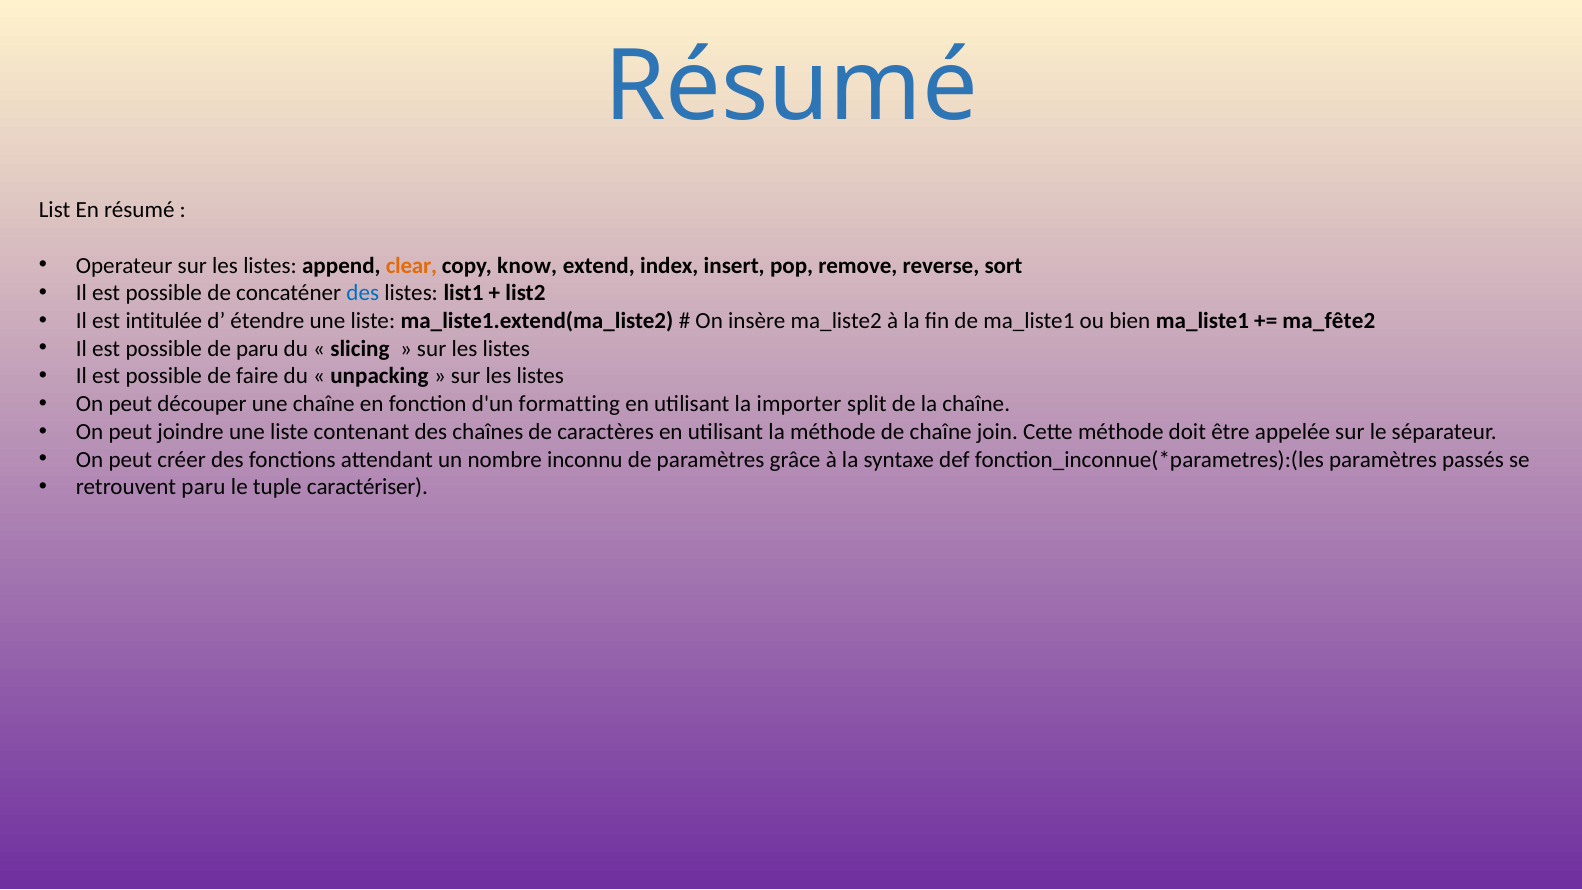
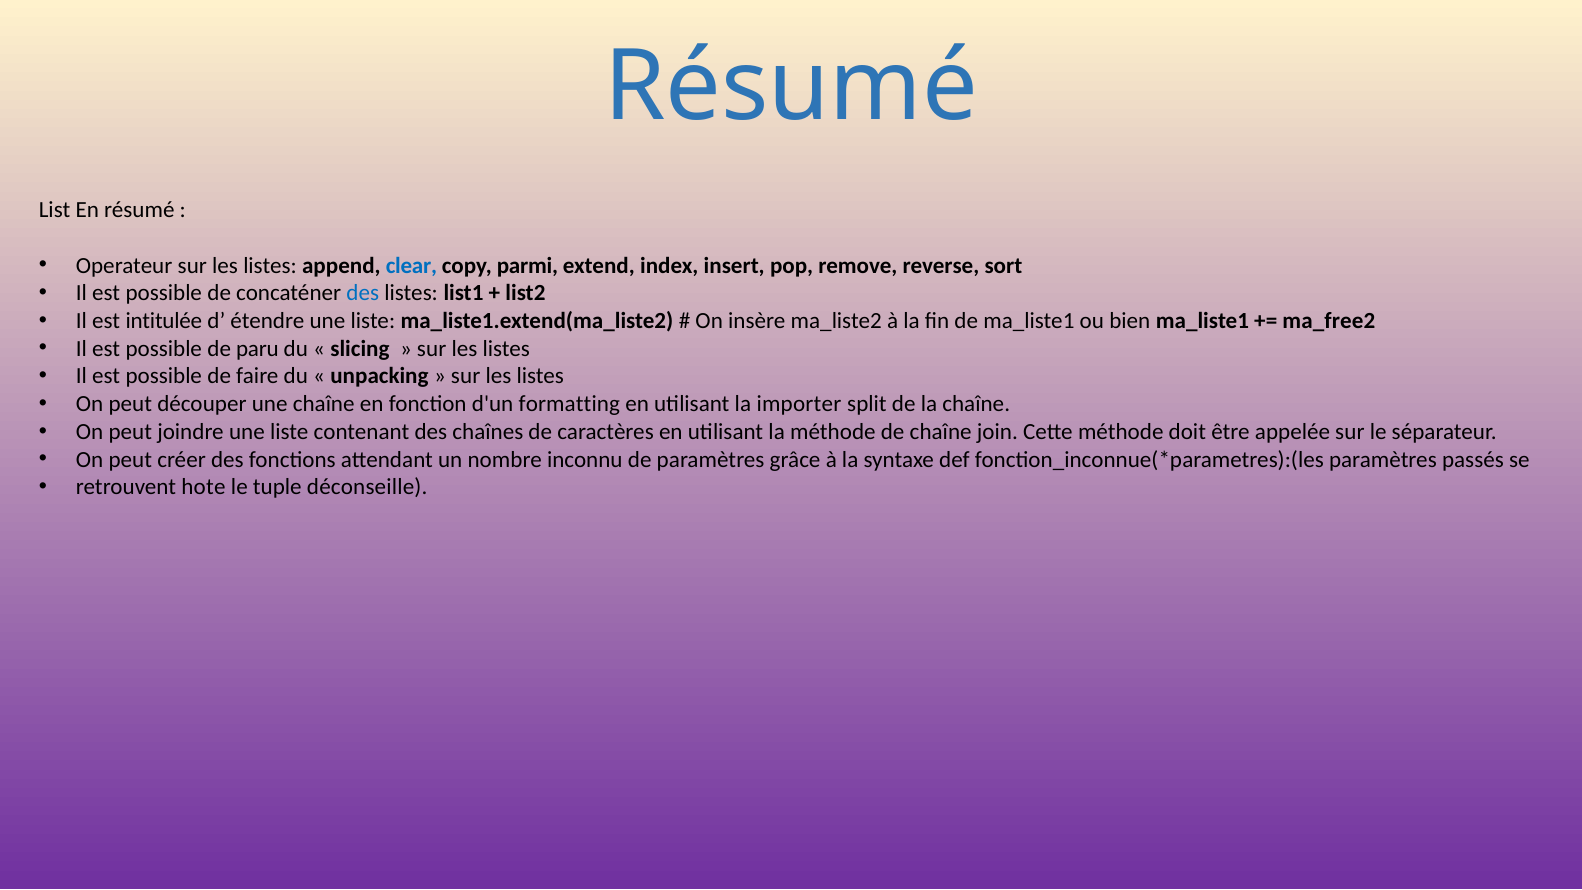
clear colour: orange -> blue (411, 265)
know: know -> parmi (527, 265)
ma_fête2: ma_fête2 -> ma_free2 (1329, 321)
retrouvent paru: paru -> hote (203, 487)
caractériser: caractériser -> déconseille (367, 487)
